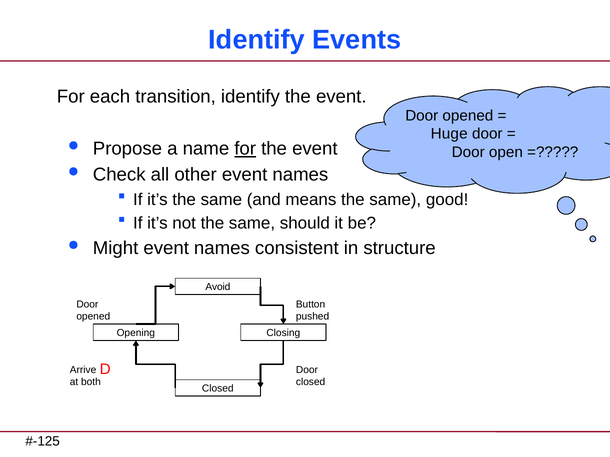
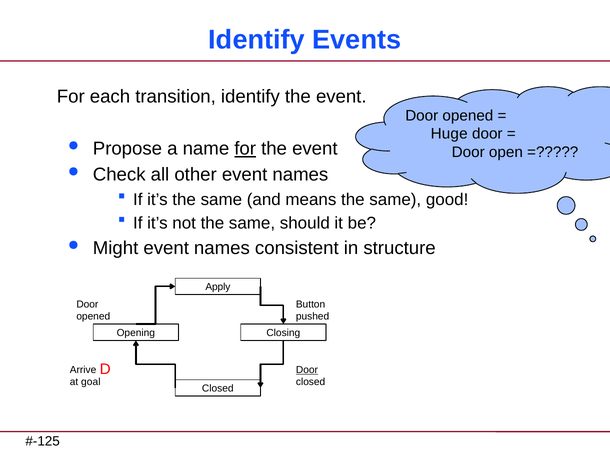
Avoid: Avoid -> Apply (218, 287)
Door underline: none -> present (307, 370)
both: both -> goal (91, 382)
